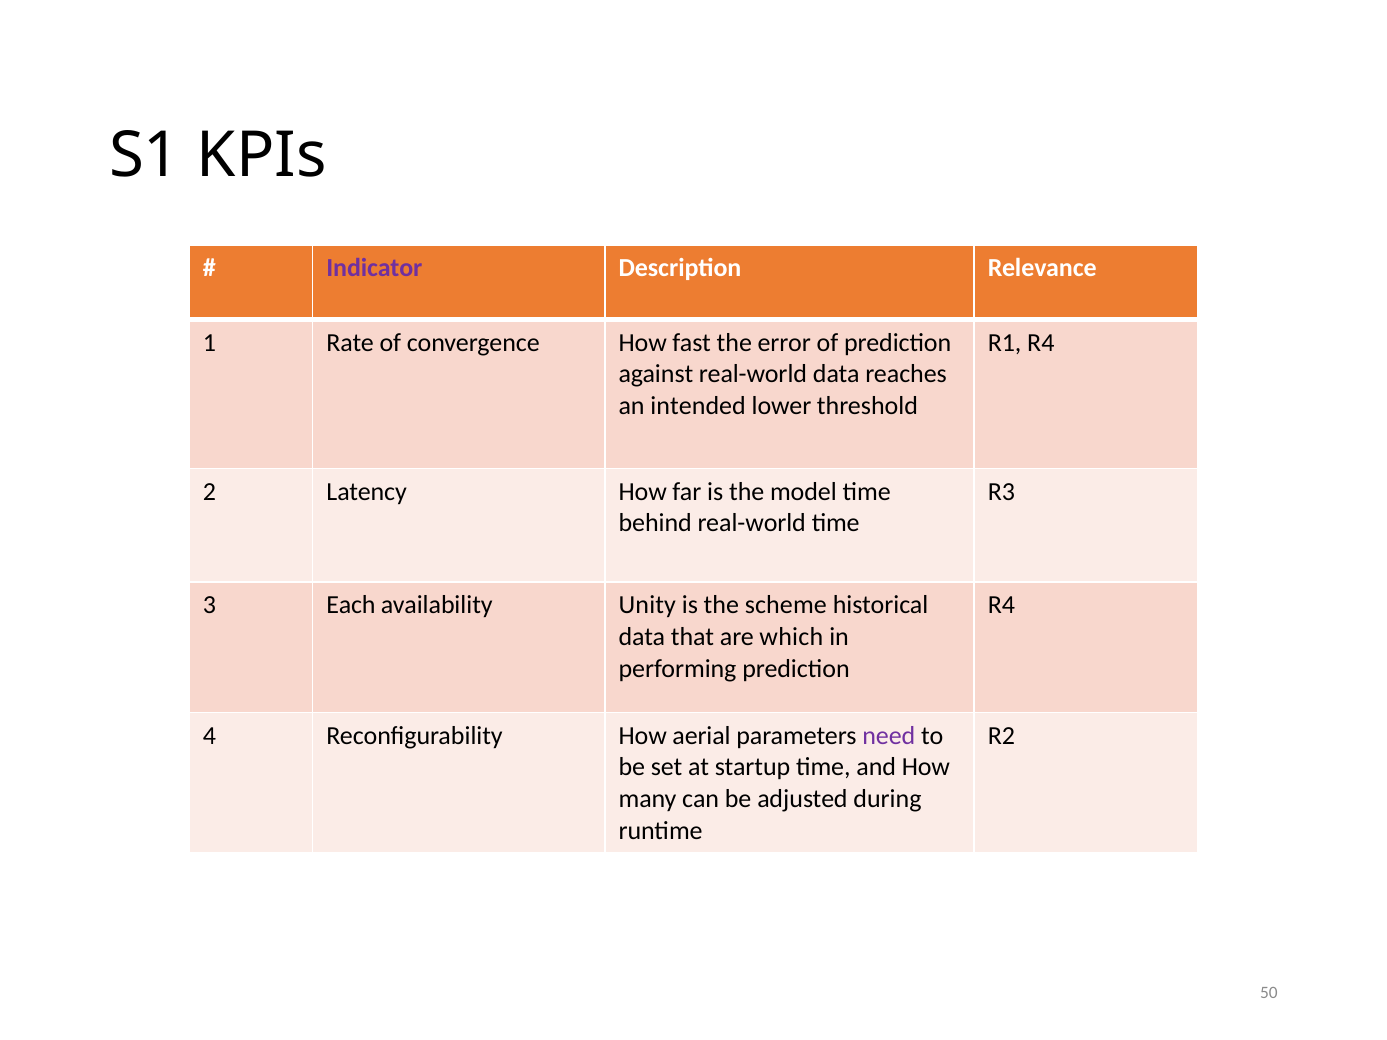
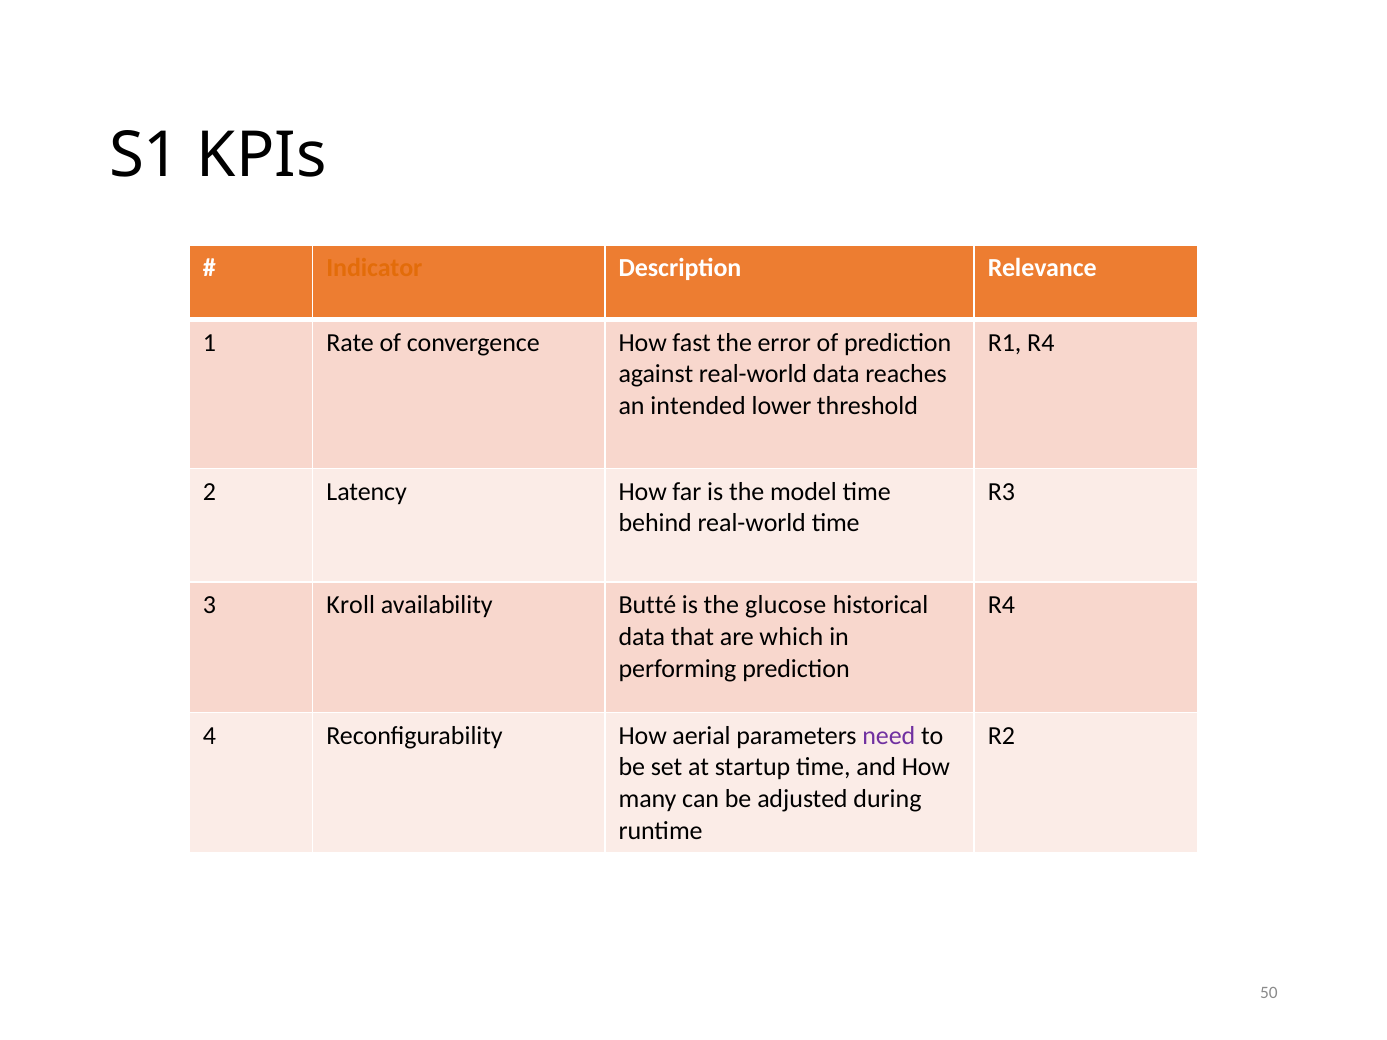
Indicator colour: purple -> orange (374, 268)
Each: Each -> Kroll (351, 605)
Unity: Unity -> Butté (647, 605)
scheme: scheme -> glucose (786, 605)
